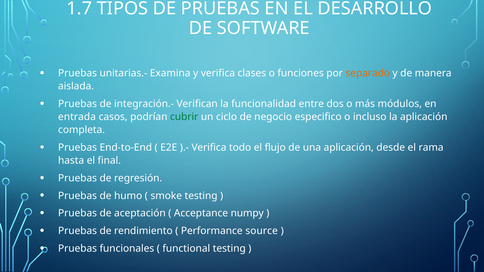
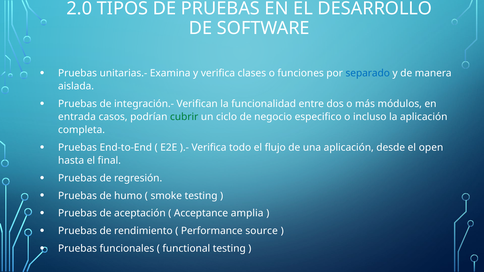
1.7: 1.7 -> 2.0 (79, 9)
separado colour: orange -> blue (368, 73)
rama: rama -> open (431, 148)
numpy: numpy -> amplia (247, 214)
